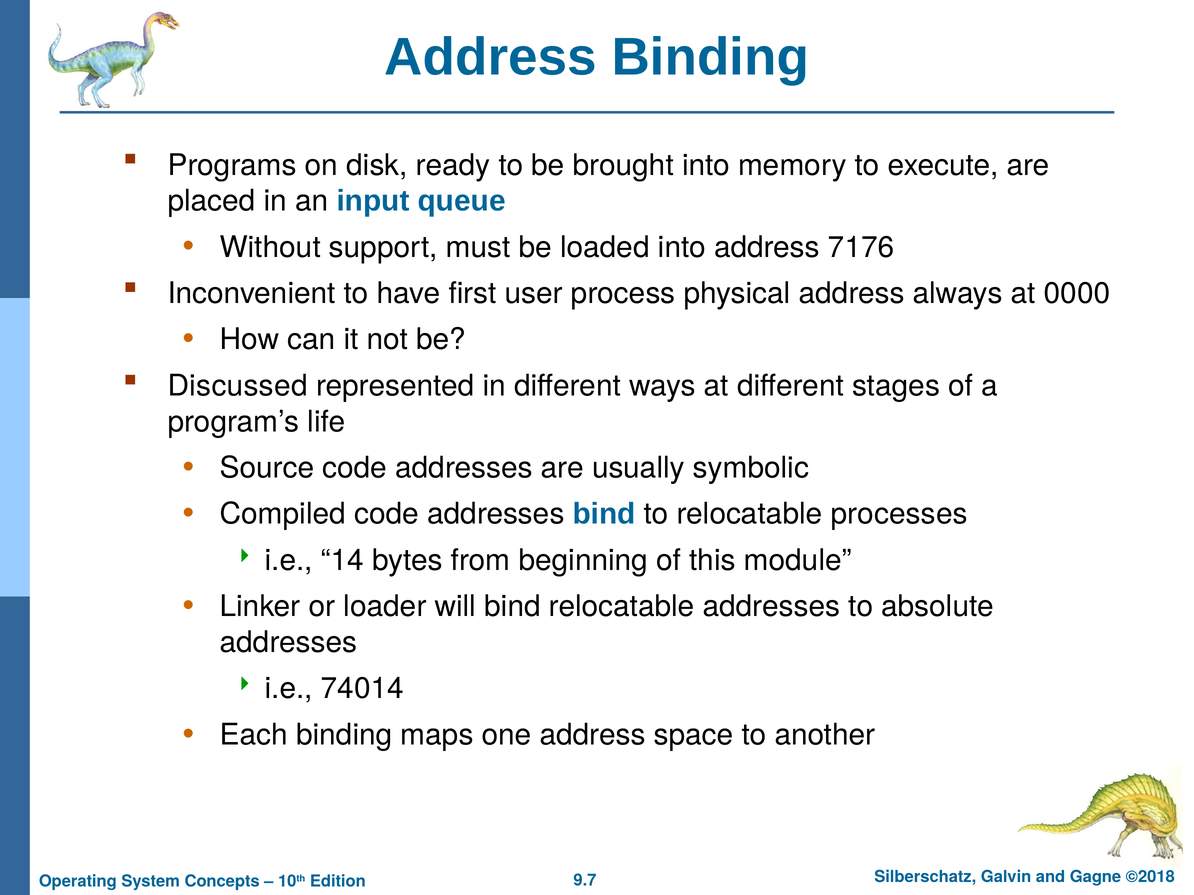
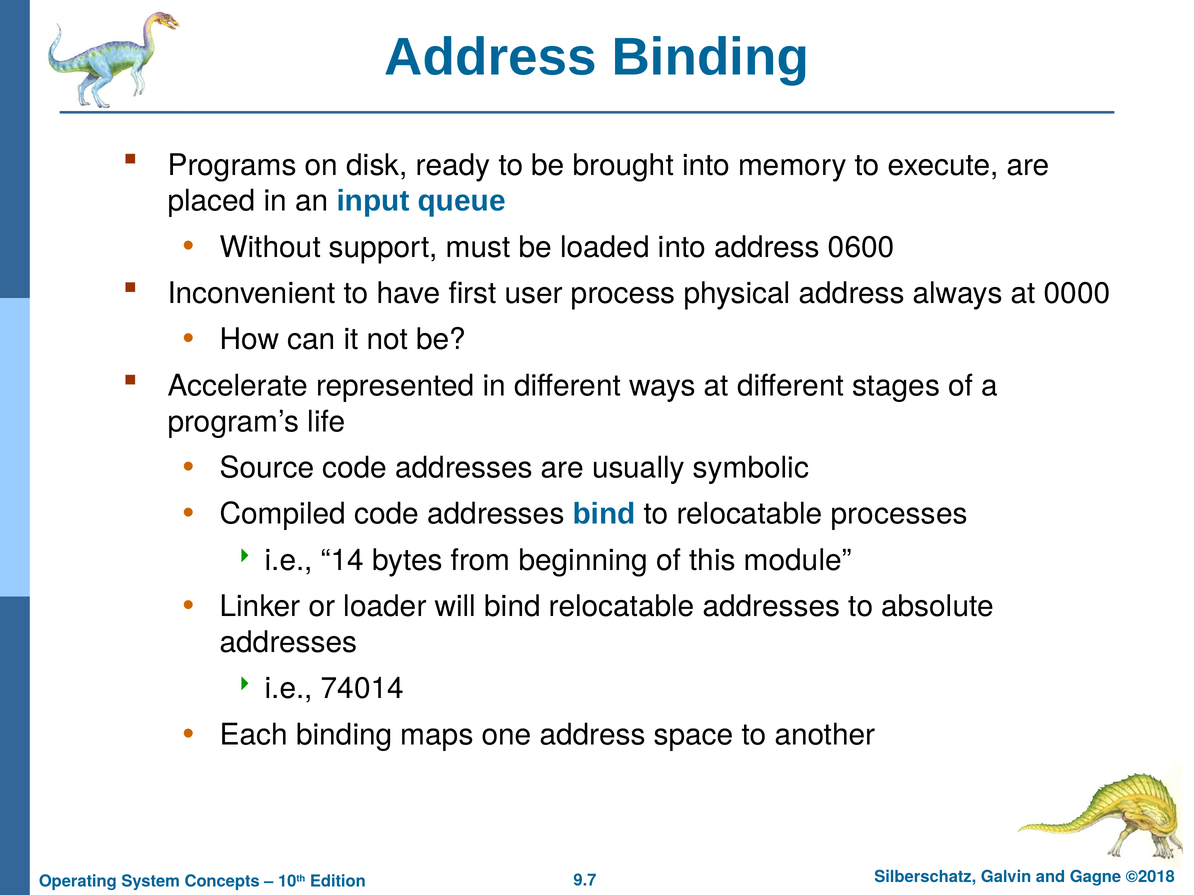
7176: 7176 -> 0600 (861, 247)
Discussed: Discussed -> Accelerate (238, 386)
